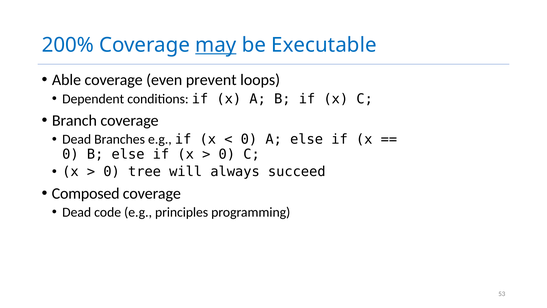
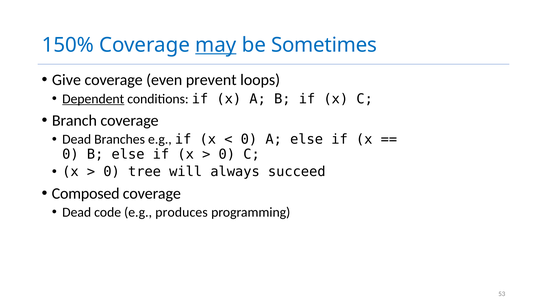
200%: 200% -> 150% (68, 45)
Executable: Executable -> Sometimes (324, 45)
Able: Able -> Give (66, 80)
Dependent underline: none -> present (93, 99)
principles: principles -> produces (181, 212)
